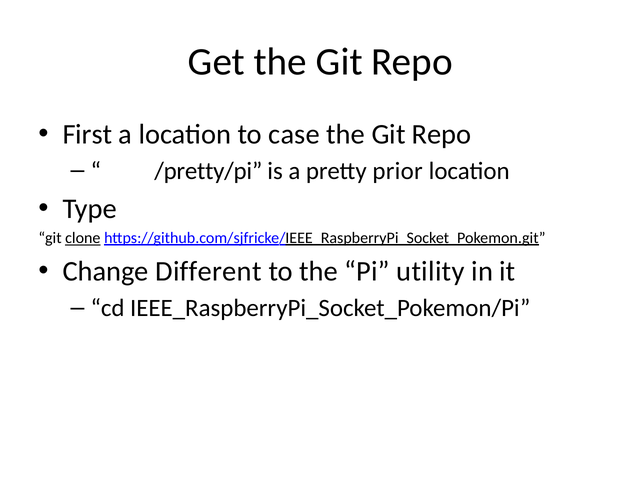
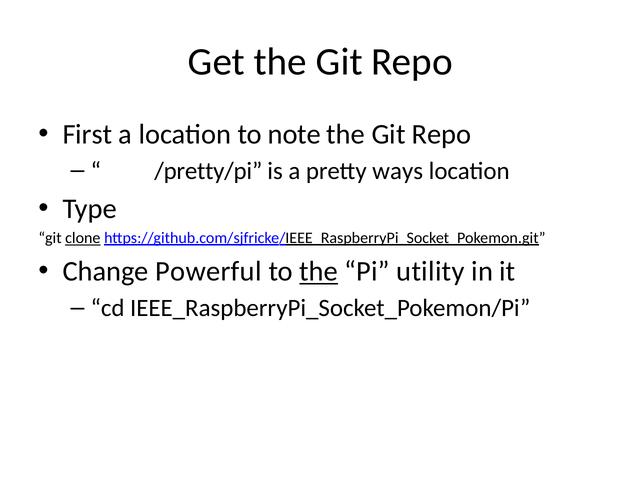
case: case -> note (294, 134)
prior: prior -> ways (398, 171)
Different: Different -> Powerful (208, 272)
the underline: none -> present (319, 272)
